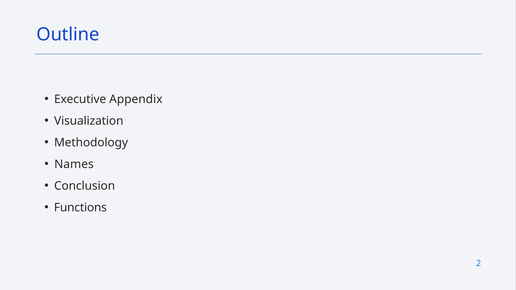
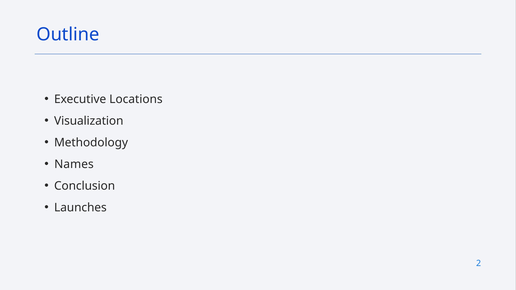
Appendix: Appendix -> Locations (136, 99)
Functions: Functions -> Launches (80, 208)
